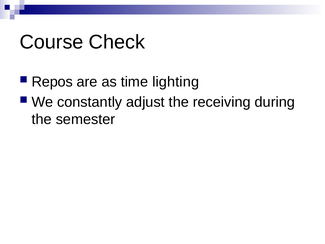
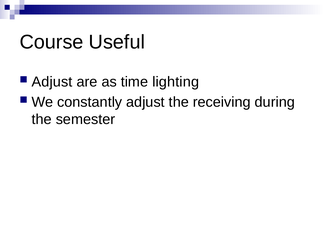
Check: Check -> Useful (117, 42)
Repos: Repos -> Adjust (52, 82)
